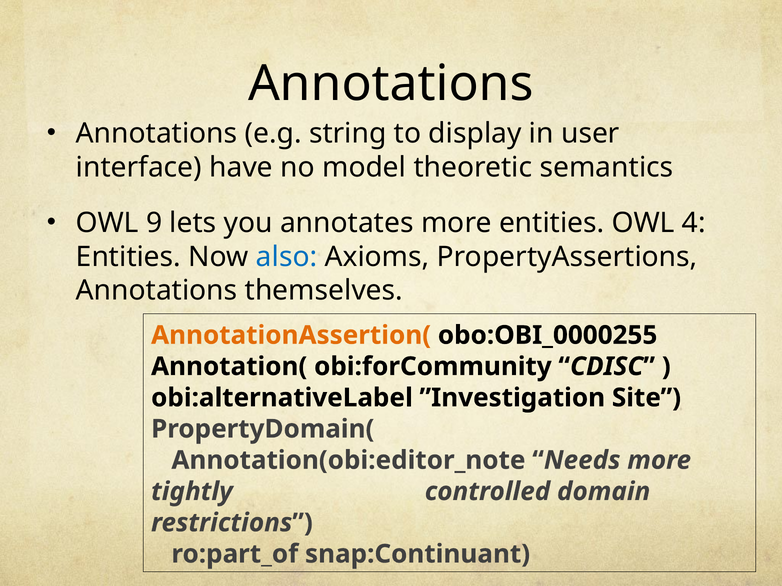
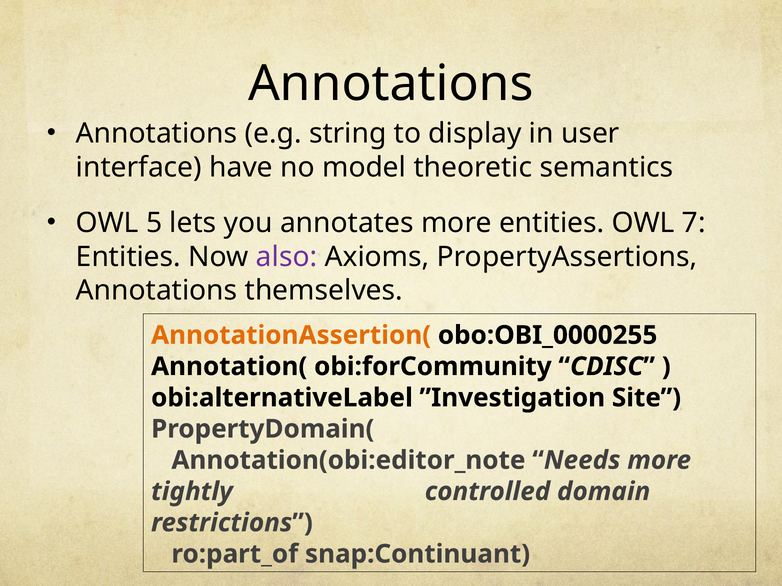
9: 9 -> 5 (154, 223)
4: 4 -> 7 (694, 223)
also colour: blue -> purple (287, 257)
